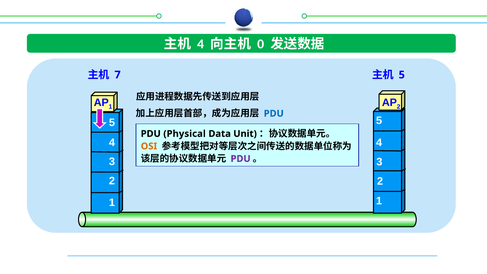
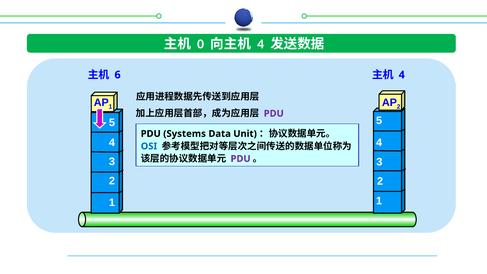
4: 4 -> 0 (201, 44)
0: 0 -> 4 (261, 44)
7: 7 -> 6 (118, 75)
5: 5 -> 4 (402, 75)
PDU colour: blue -> purple (274, 114)
Physical: Physical -> Systems (185, 134)
OSI colour: orange -> blue (149, 146)
